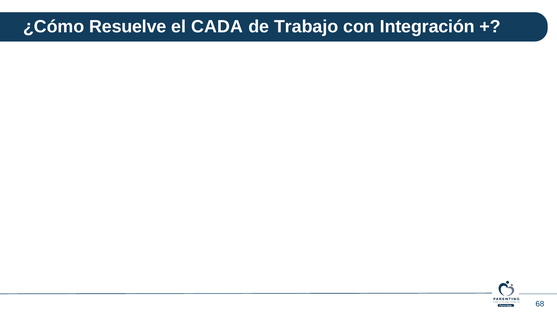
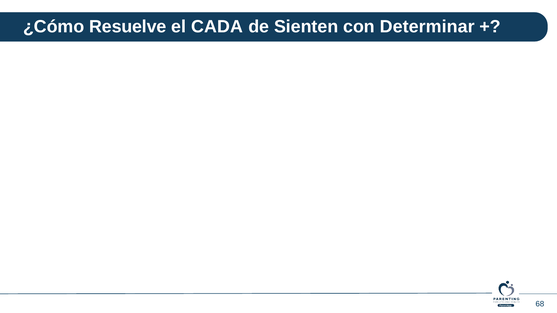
Trabajo: Trabajo -> Sienten (306, 27)
Integración: Integración -> Determinar (427, 27)
